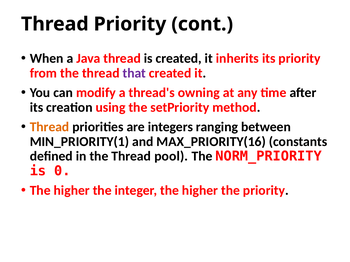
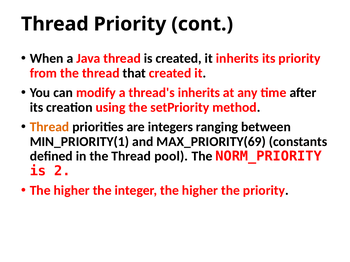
that colour: purple -> black (134, 73)
thread's owning: owning -> inherits (199, 93)
MAX_PRIORITY(16: MAX_PRIORITY(16 -> MAX_PRIORITY(69 (211, 142)
0: 0 -> 2 (62, 171)
